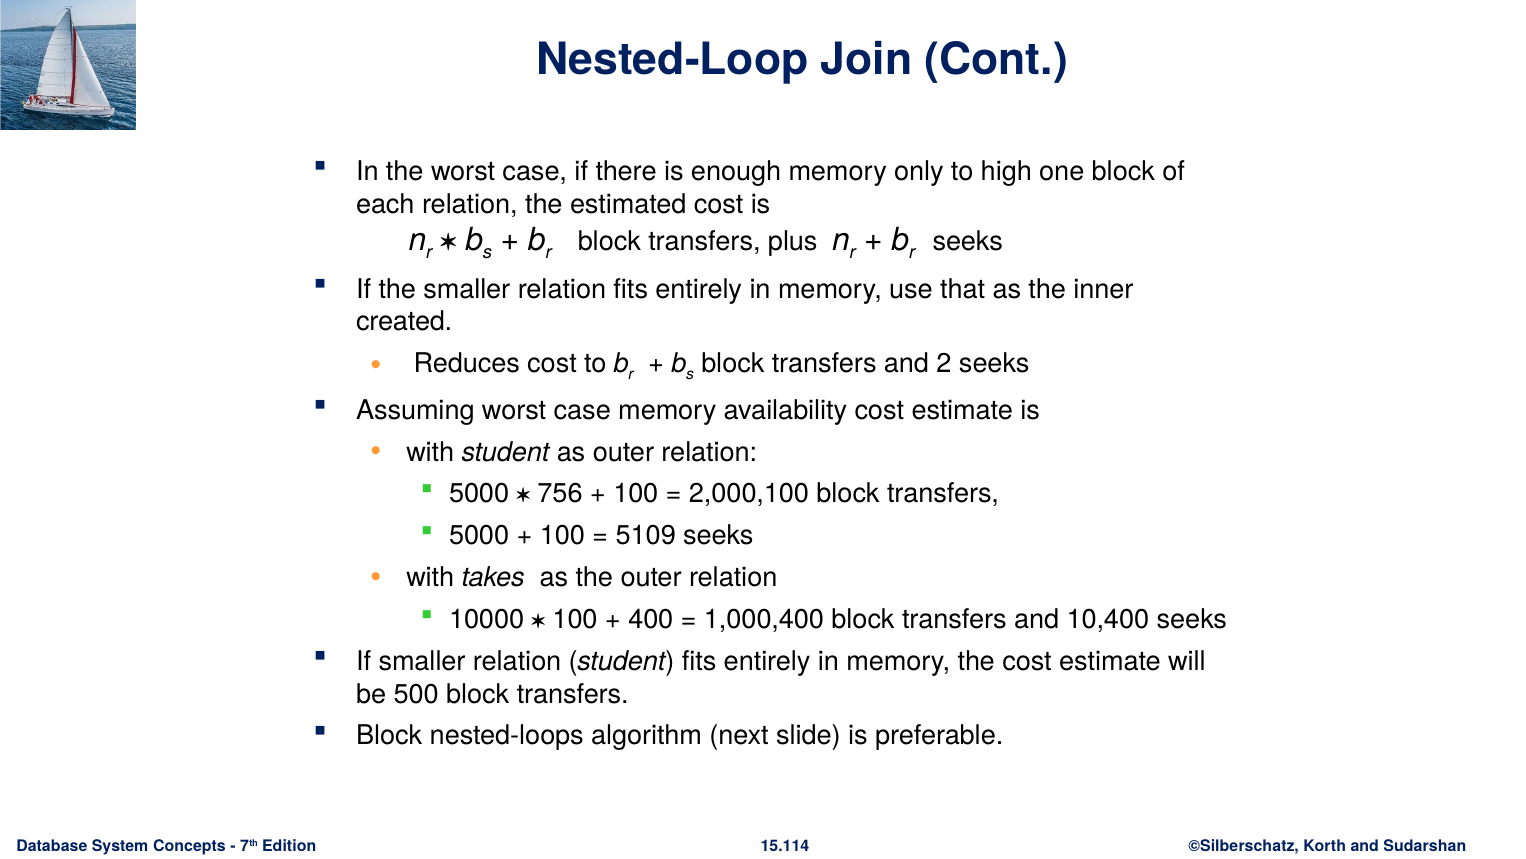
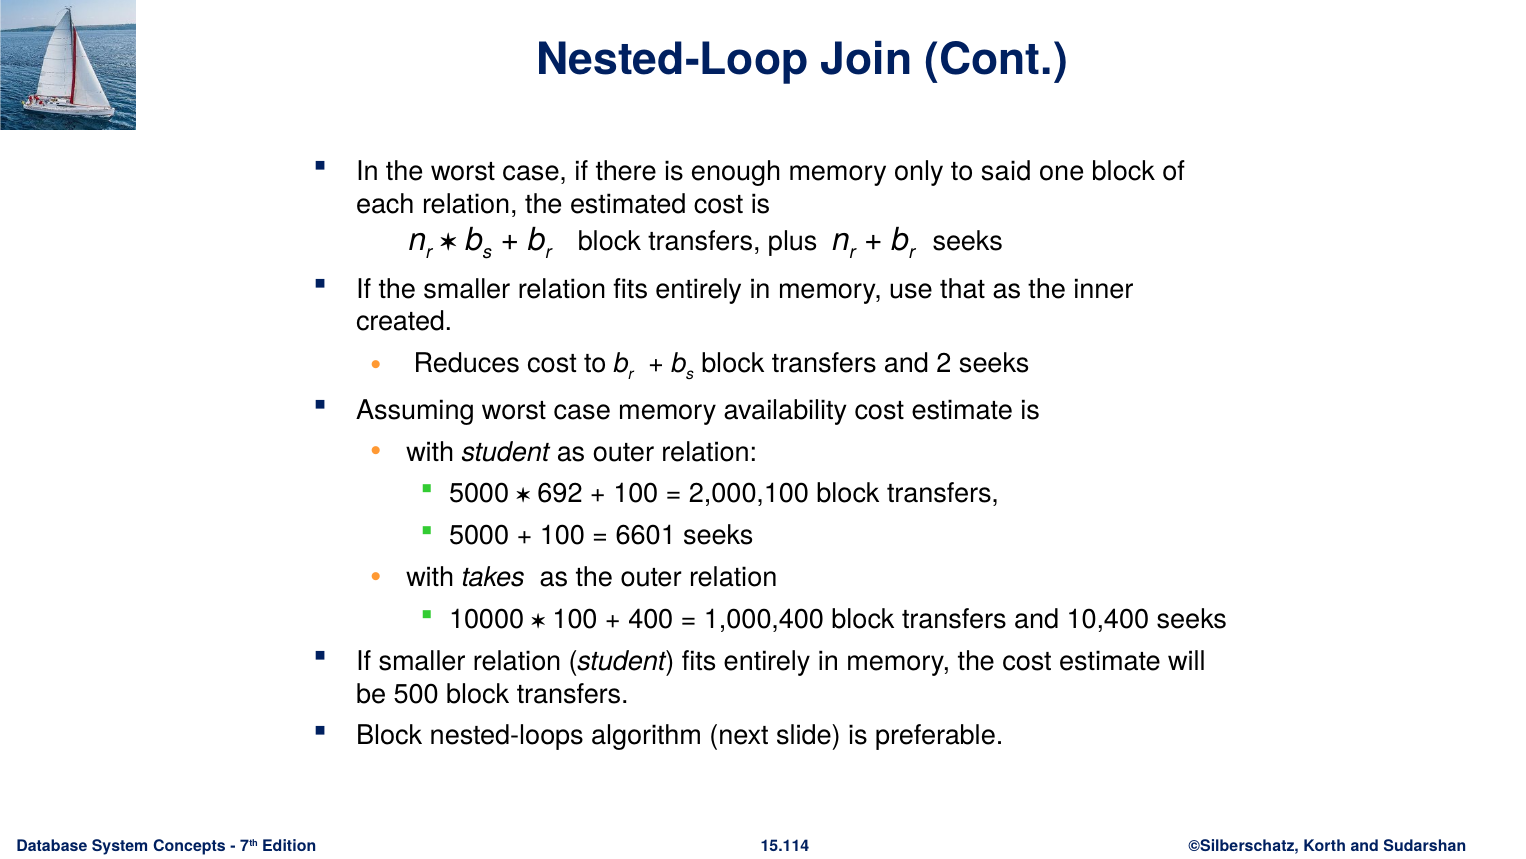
high: high -> said (1006, 172)
756: 756 -> 692 (560, 494)
5109: 5109 -> 6601 (646, 536)
